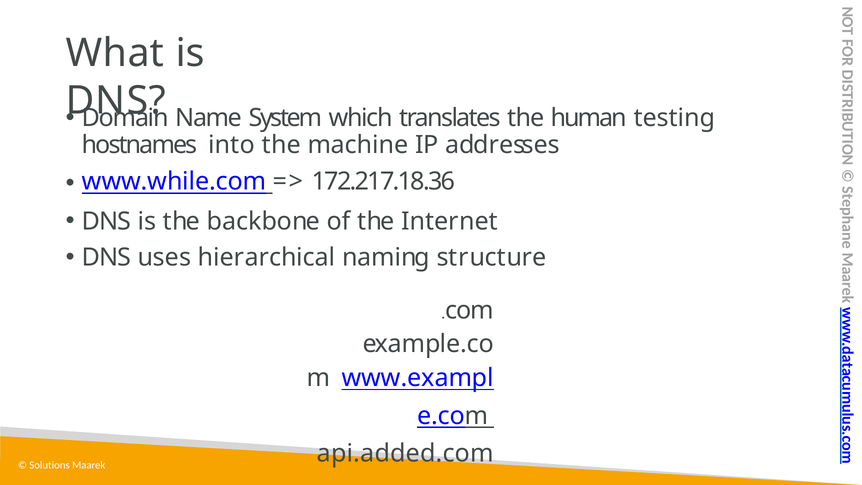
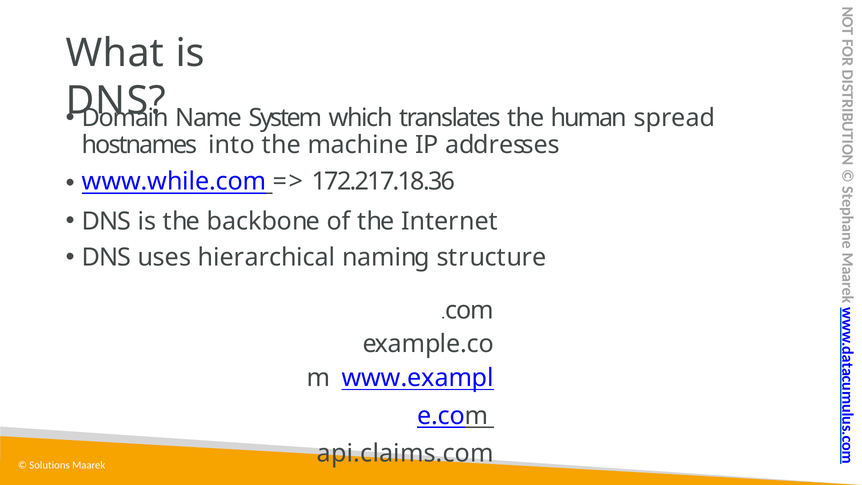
testing: testing -> spread (674, 118)
api.added.com: api.added.com -> api.claims.com (405, 453)
